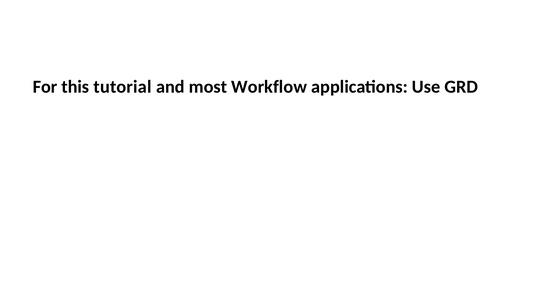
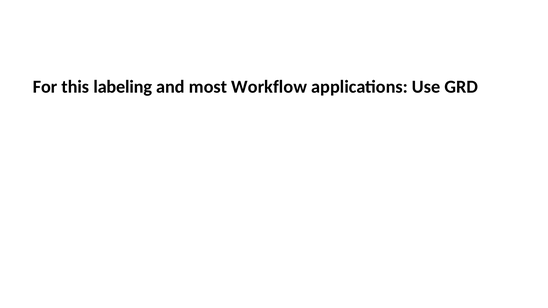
tutorial: tutorial -> labeling (123, 87)
